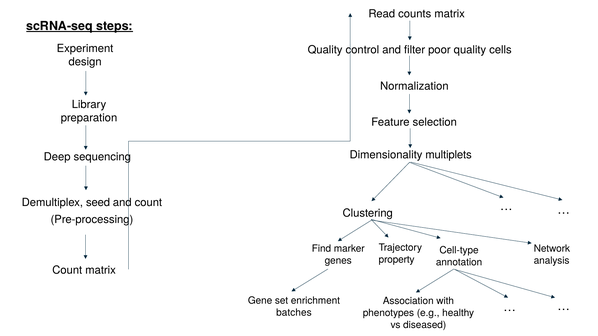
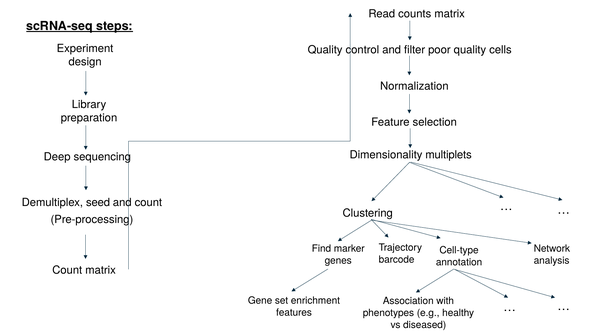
property: property -> barcode (397, 260)
batches: batches -> features (294, 313)
